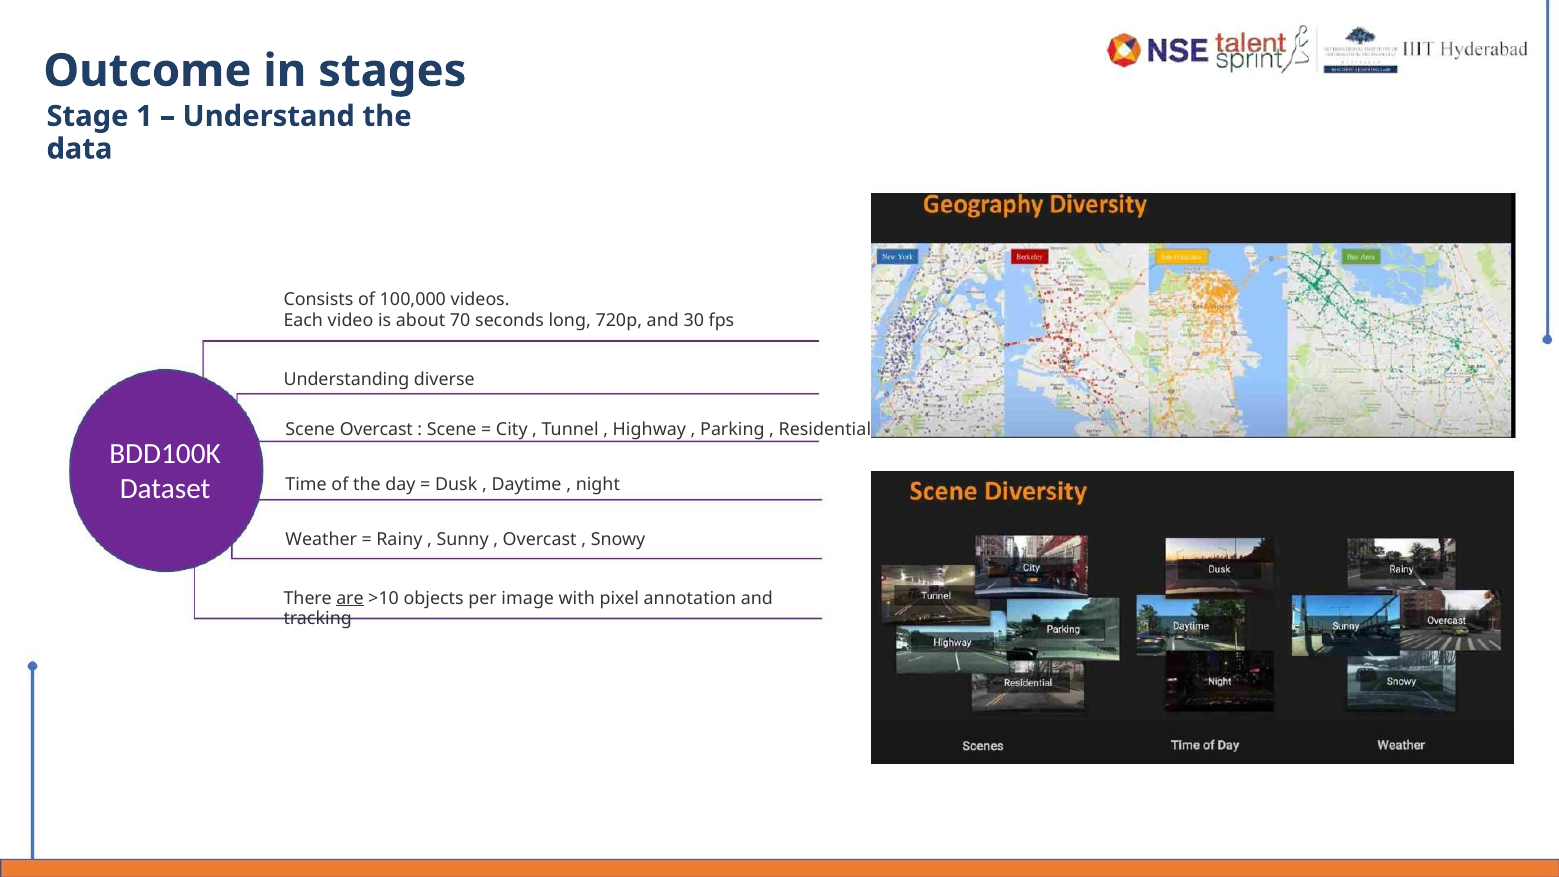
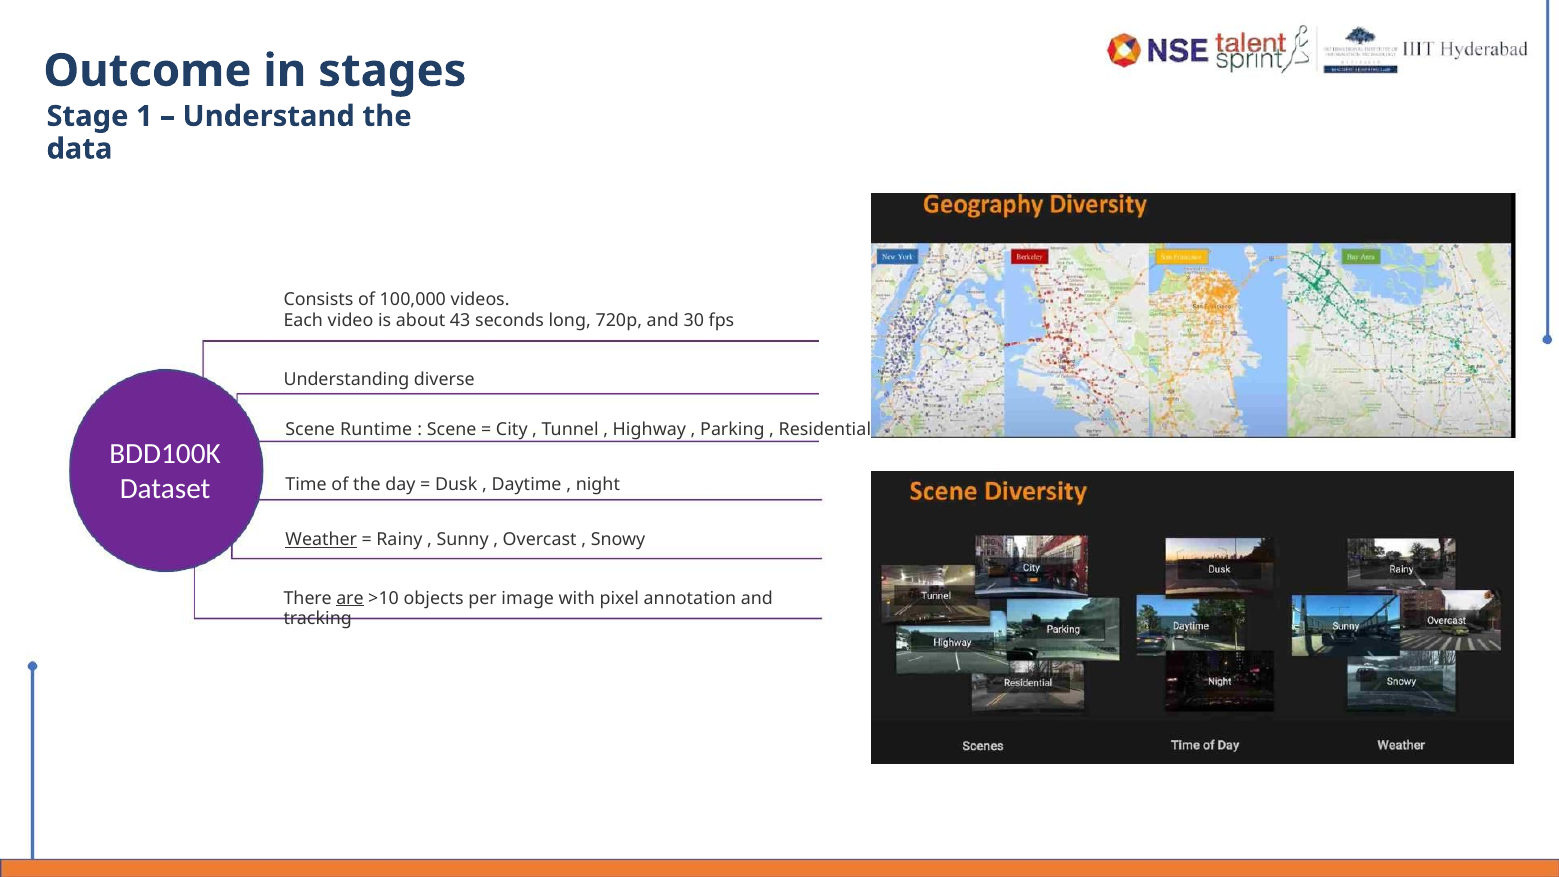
70: 70 -> 43 (460, 321)
Scene Overcast: Overcast -> Runtime (376, 430)
Weather underline: none -> present (321, 540)
